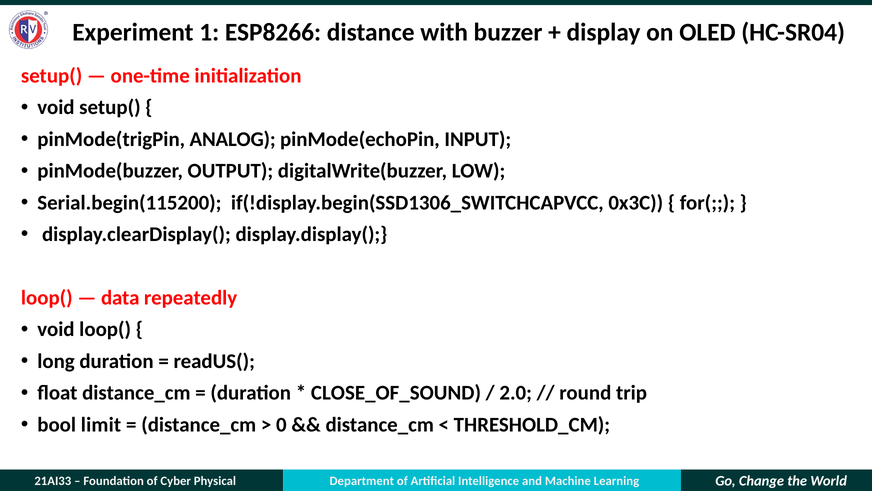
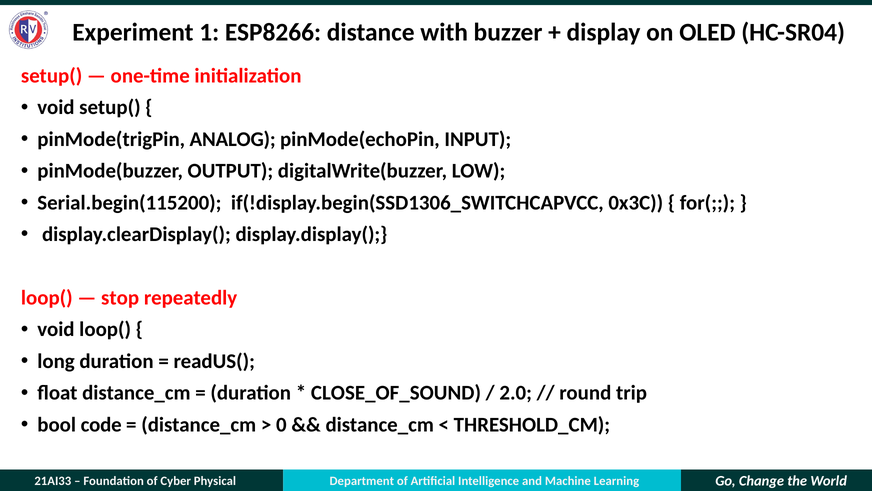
data: data -> stop (120, 298)
limit: limit -> code (101, 424)
